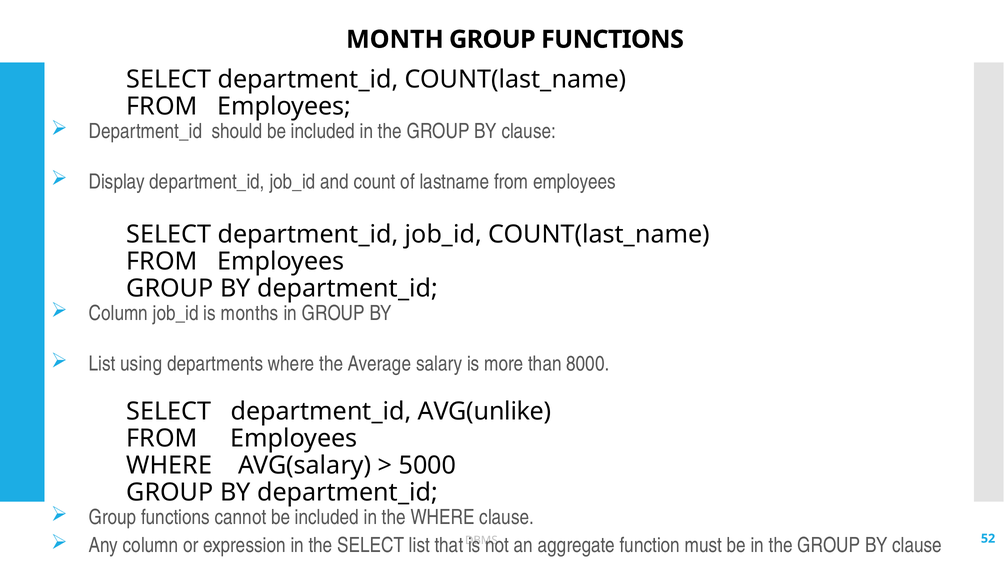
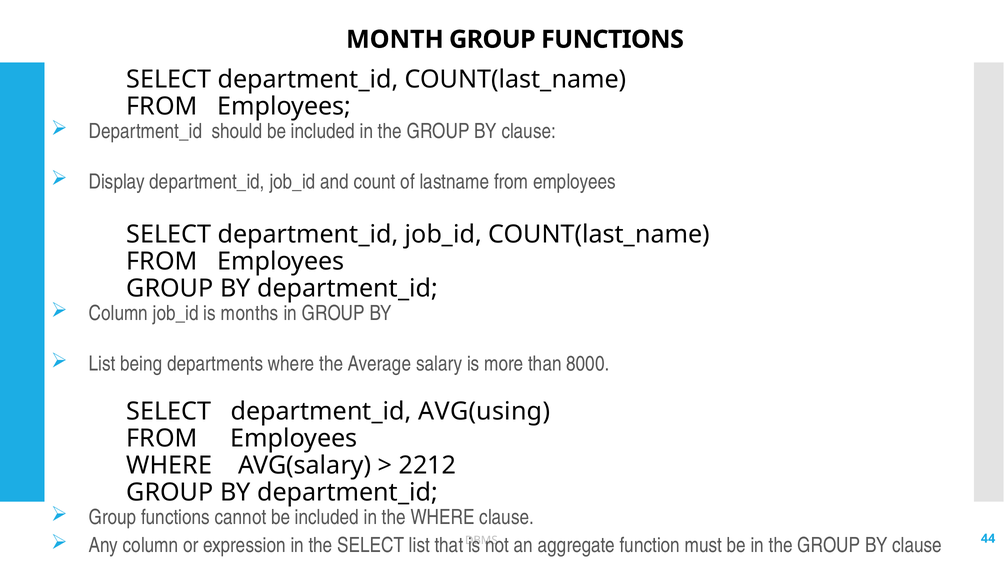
using: using -> being (141, 364)
AVG(unlike: AVG(unlike -> AVG(using (484, 411)
5000: 5000 -> 2212 (427, 466)
52: 52 -> 44 (988, 539)
